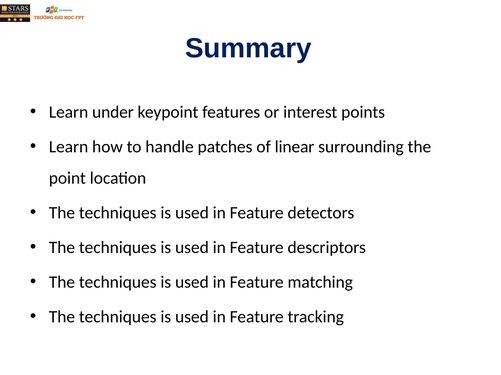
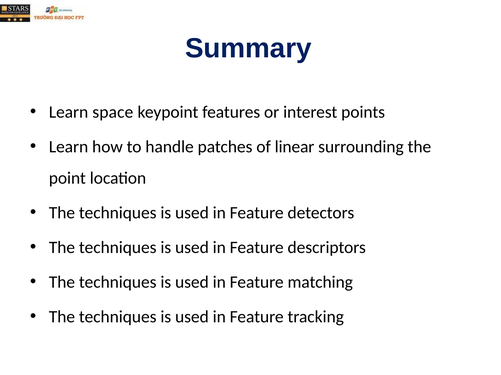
under: under -> space (113, 112)
